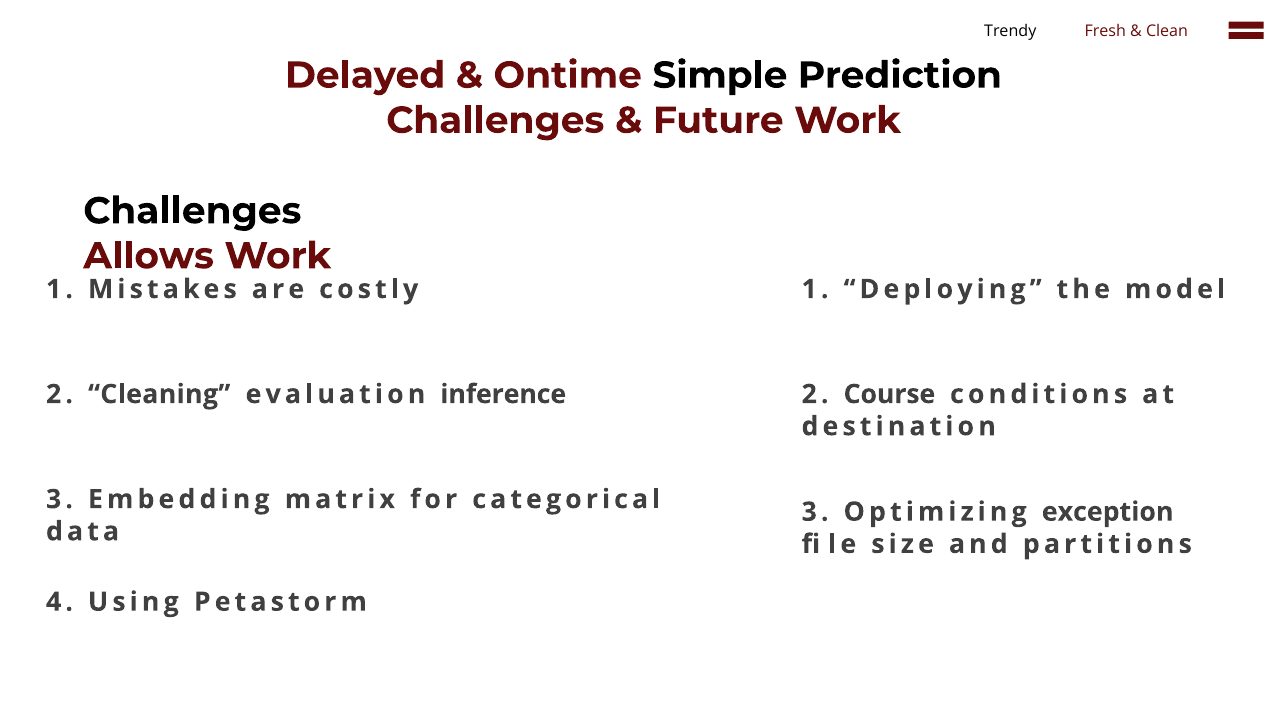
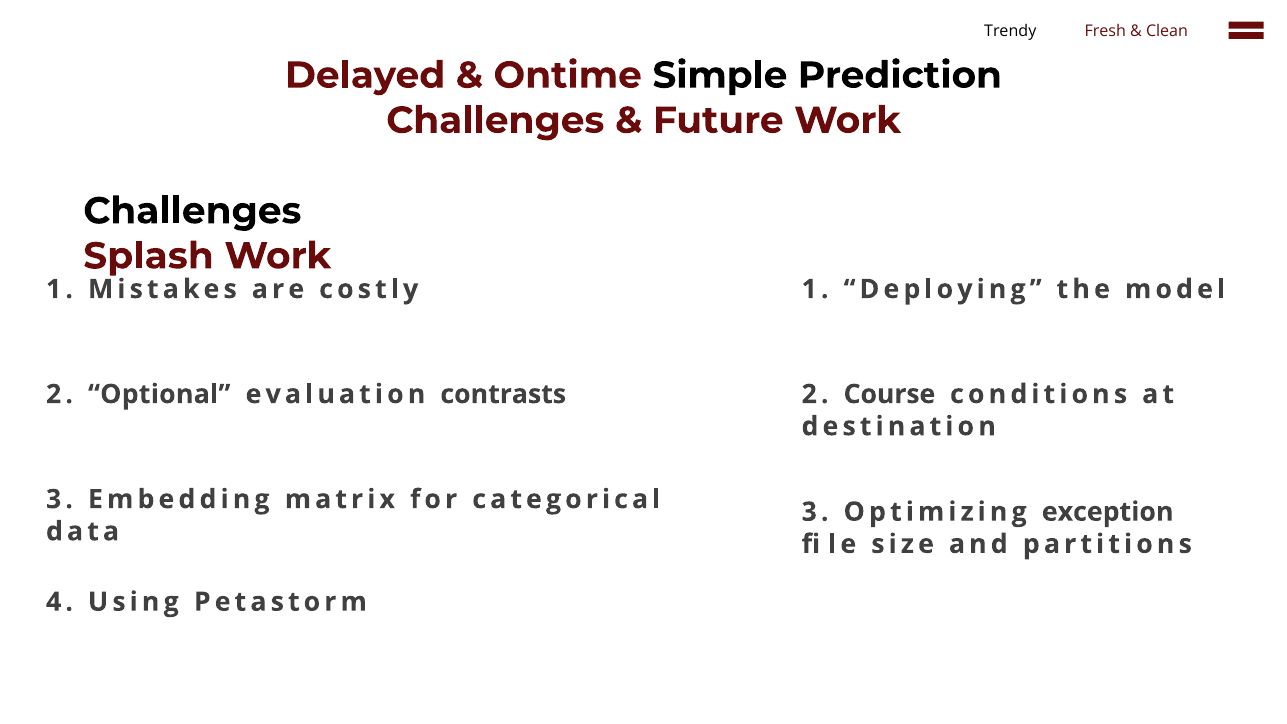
Allows: Allows -> Splash (149, 256)
Cleaning: Cleaning -> Optional (159, 394)
inference: inference -> contrasts (503, 394)
